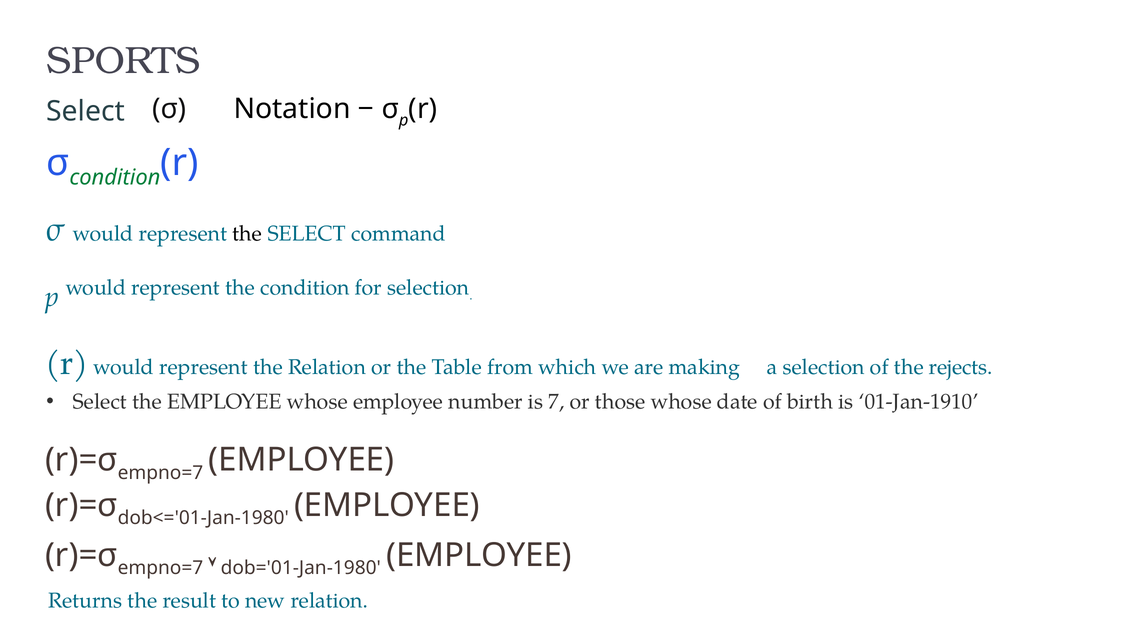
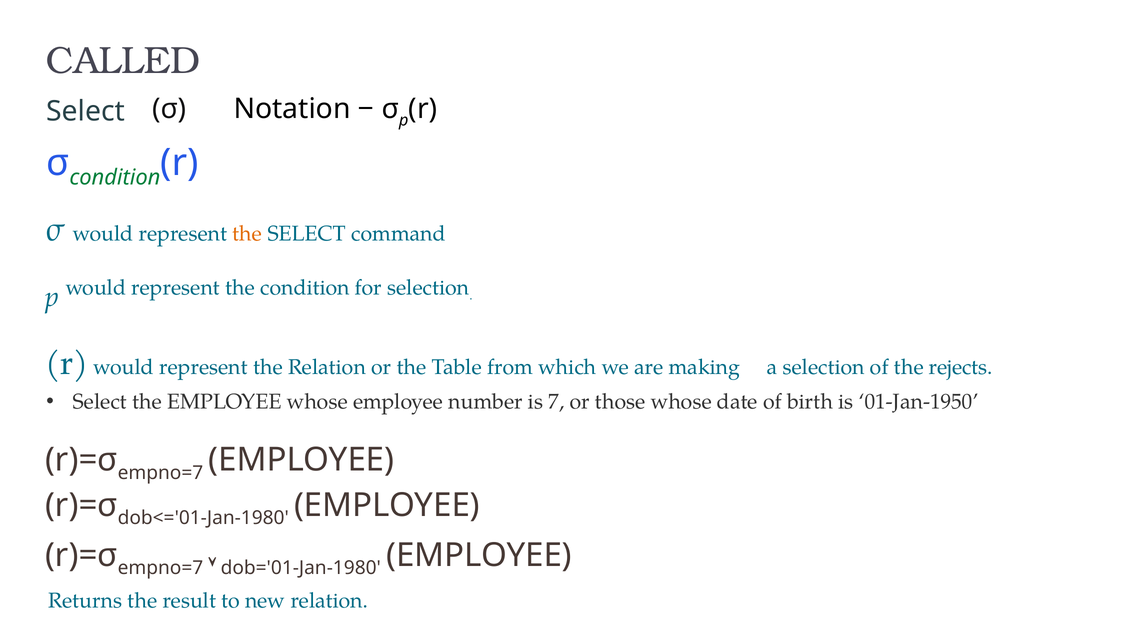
SPORTS: SPORTS -> CALLED (123, 61)
the colour: black -> orange (247, 233)
01-Jan-1910: 01-Jan-1910 -> 01-Jan-1950 (919, 401)
